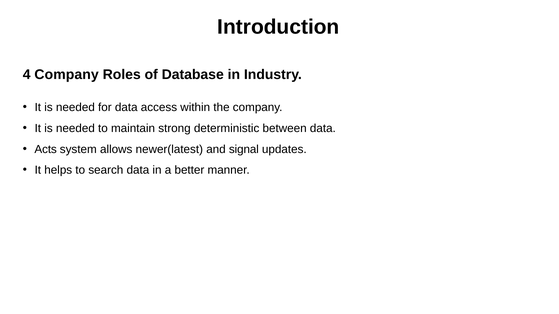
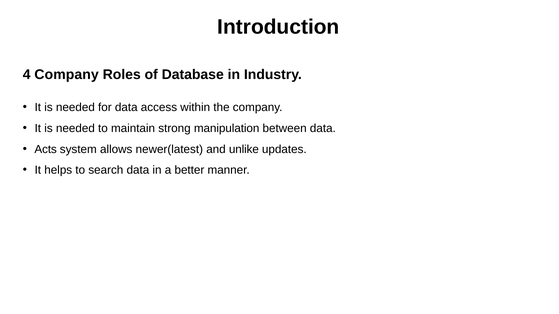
deterministic: deterministic -> manipulation (227, 128)
signal: signal -> unlike (244, 149)
